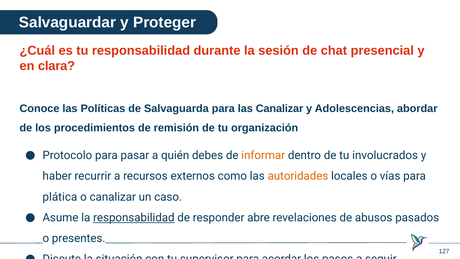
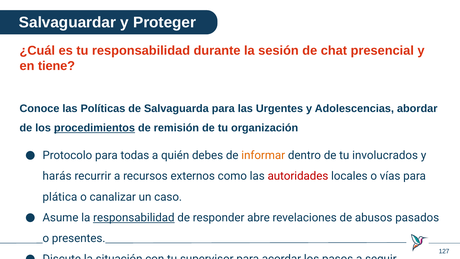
clara: clara -> tiene (57, 66)
las Canalizar: Canalizar -> Urgentes (279, 108)
procedimientos underline: none -> present (94, 128)
pasar: pasar -> todas (135, 155)
haber: haber -> harás (57, 176)
autoridades colour: orange -> red (298, 176)
